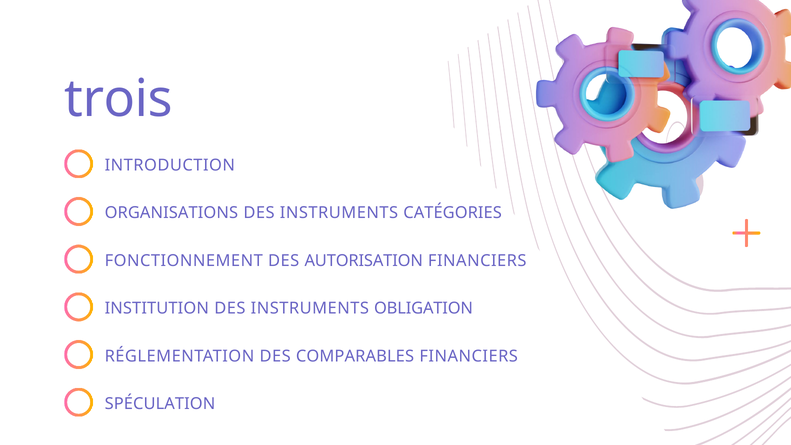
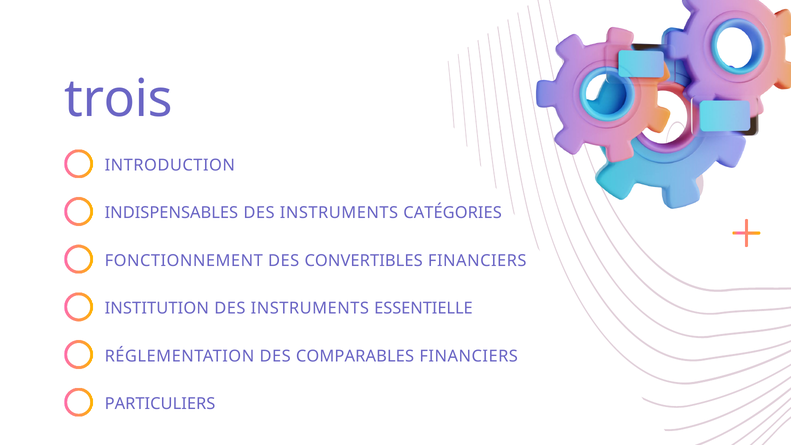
ORGANISATIONS: ORGANISATIONS -> INDISPENSABLES (171, 213)
AUTORISATION: AUTORISATION -> CONVERTIBLES (364, 261)
OBLIGATION: OBLIGATION -> ESSENTIELLE (423, 308)
SPÉCULATION: SPÉCULATION -> PARTICULIERS (160, 404)
